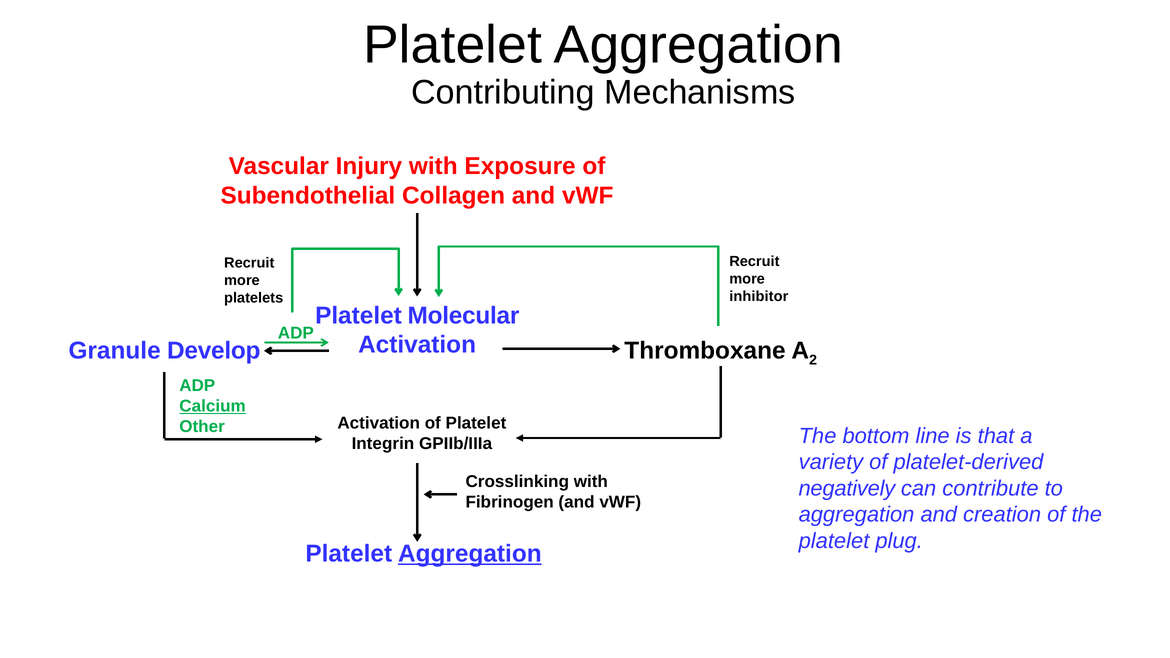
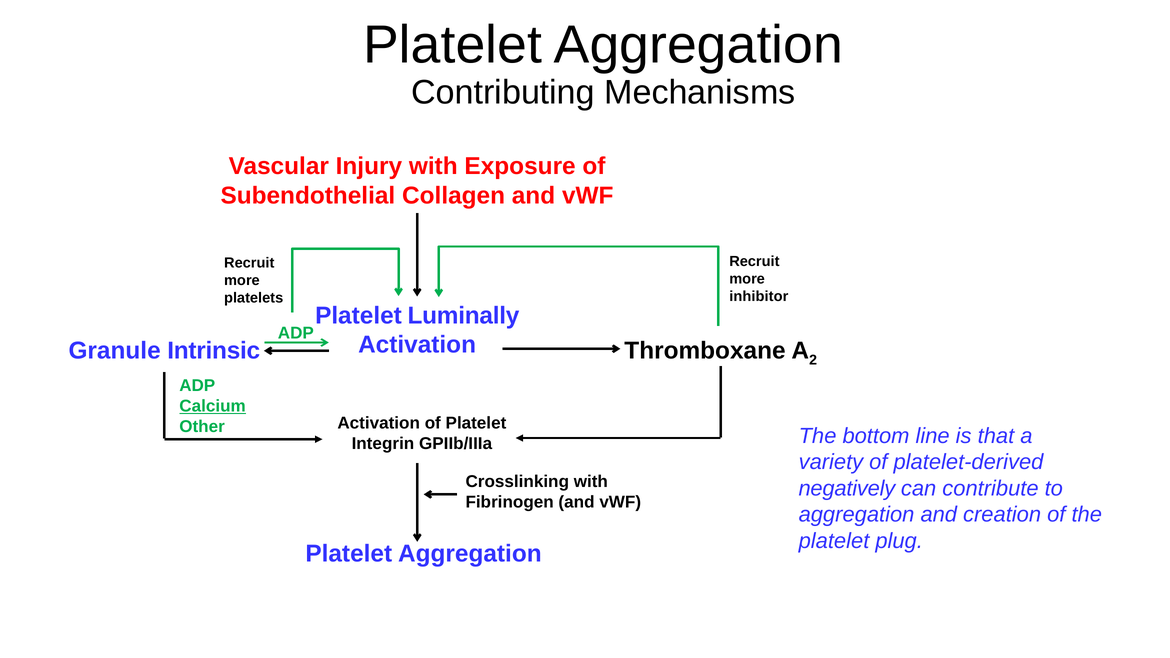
Molecular: Molecular -> Luminally (463, 316)
Develop: Develop -> Intrinsic (214, 351)
Aggregation underline: present -> none (470, 554)
